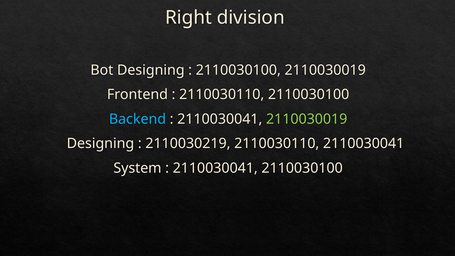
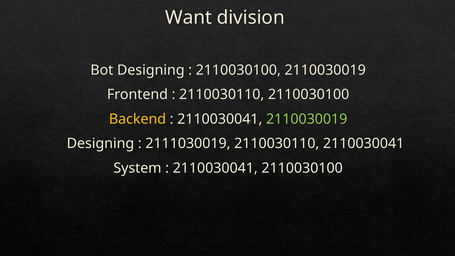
Right: Right -> Want (189, 17)
Backend colour: light blue -> yellow (137, 119)
2110030219: 2110030219 -> 2111030019 (188, 144)
